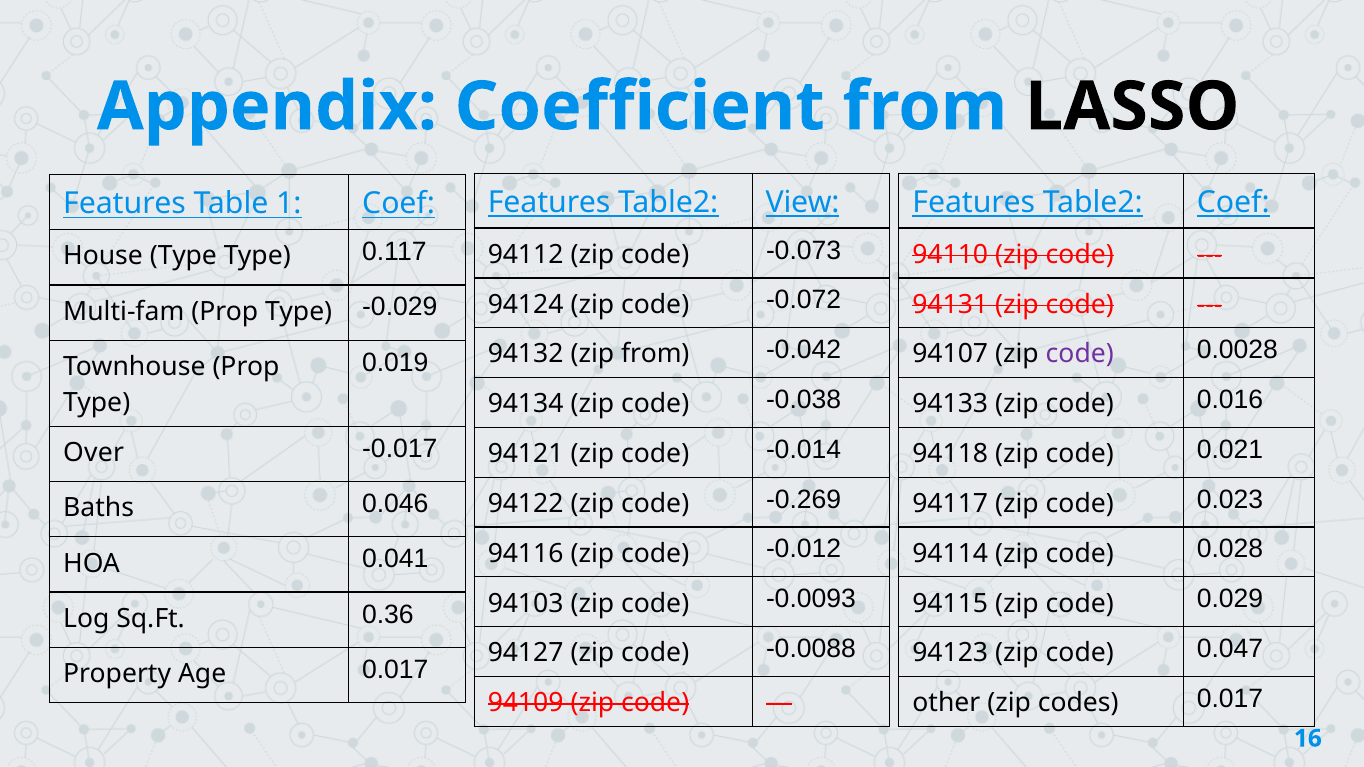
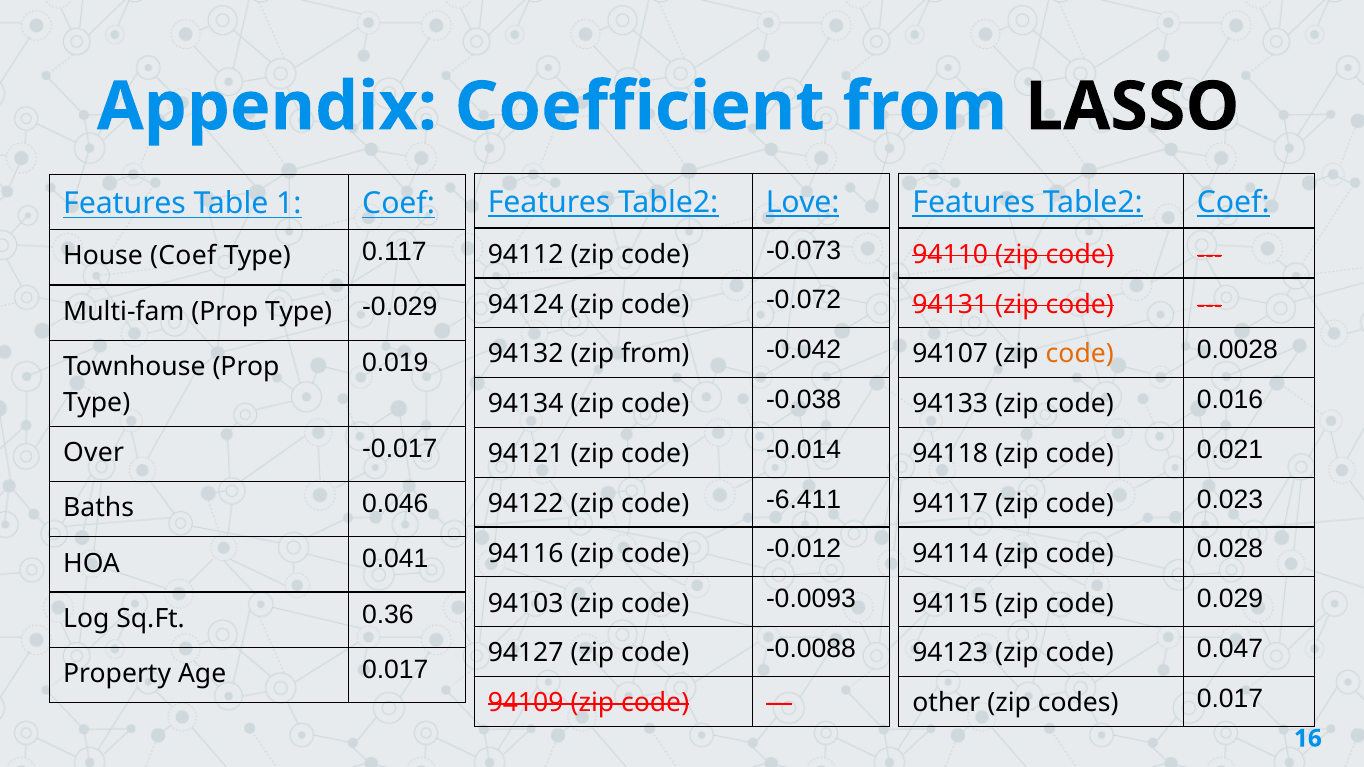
View: View -> Love (803, 202)
House Type: Type -> Coef (183, 256)
code colour: purple -> orange (1080, 354)
-0.269: -0.269 -> -6.411 (804, 500)
